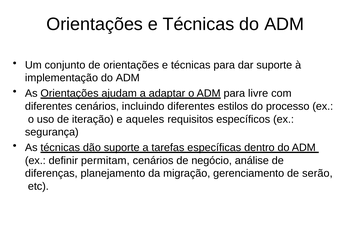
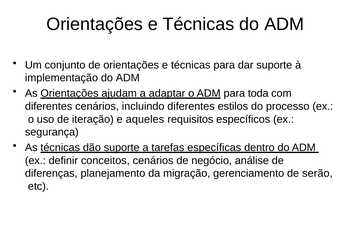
livre: livre -> toda (258, 94)
permitam: permitam -> conceitos (105, 161)
